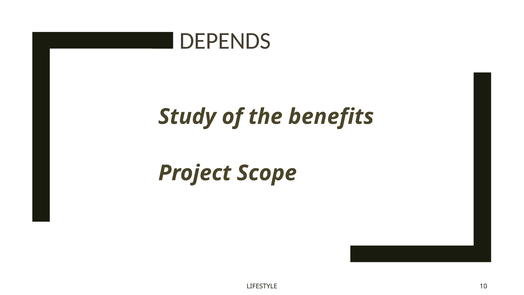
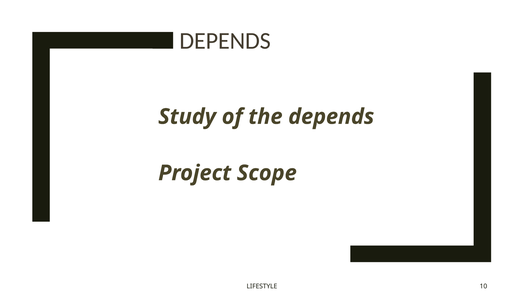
the benefits: benefits -> depends (331, 117)
